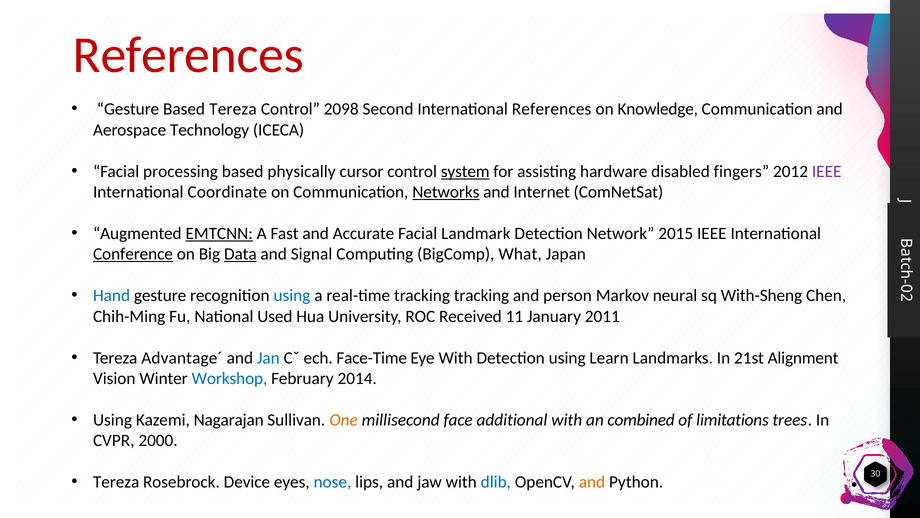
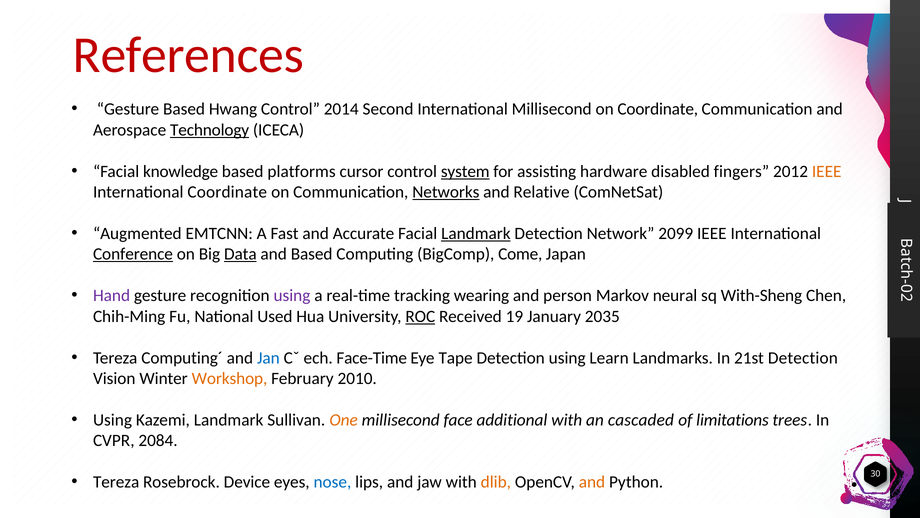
Based Tereza: Tereza -> Hwang (233, 109)
2098: 2098 -> 2014 (341, 109)
International References: References -> Millisecond (552, 109)
on Knowledge: Knowledge -> Coordinate (658, 109)
Technology underline: none -> present (210, 130)
processing: processing -> knowledge (181, 171)
physically: physically -> platforms (302, 171)
IEEE colour: purple -> orange (827, 171)
Internet: Internet -> Relative (542, 192)
EMTCNN underline: present -> none (219, 233)
Landmark underline: none -> present (476, 233)
2015: 2015 -> 2099 (676, 233)
and Signal: Signal -> Based (312, 254)
What: What -> Come (520, 254)
Hand colour: blue -> purple (112, 295)
using colour: blue -> purple (292, 295)
tracking tracking: tracking -> wearing (482, 295)
ROC underline: none -> present (420, 316)
11: 11 -> 19 (514, 316)
2011: 2011 -> 2035 (602, 316)
Advantage´: Advantage´ -> Computing´ (182, 357)
Eye With: With -> Tape (456, 357)
21st Alignment: Alignment -> Detection (803, 357)
Workshop colour: blue -> orange (230, 378)
2014: 2014 -> 2010 (357, 378)
Kazemi Nagarajan: Nagarajan -> Landmark (229, 420)
combined: combined -> cascaded (641, 420)
2000: 2000 -> 2084 (158, 440)
dlib colour: blue -> orange (496, 482)
